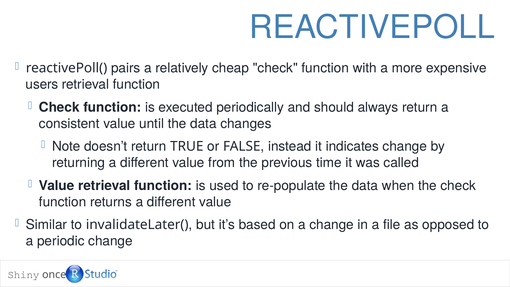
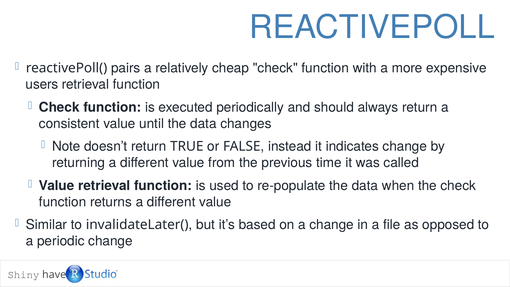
once: once -> have (54, 275)
